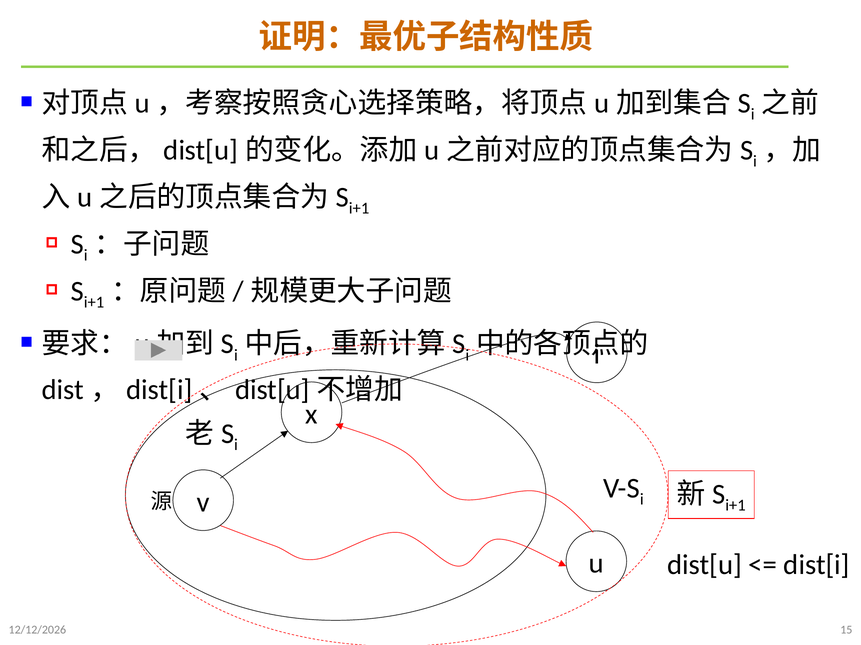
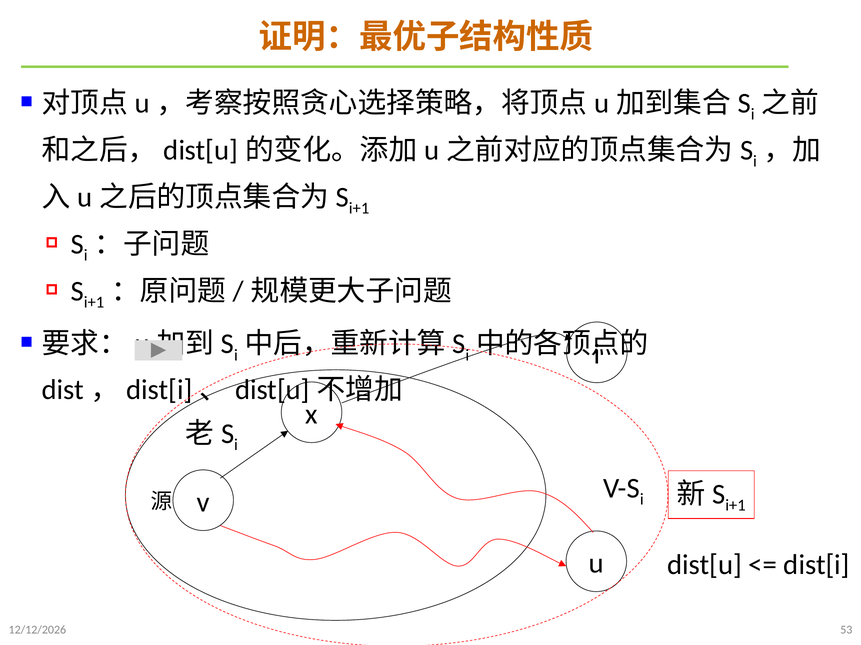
15: 15 -> 53 (846, 631)
